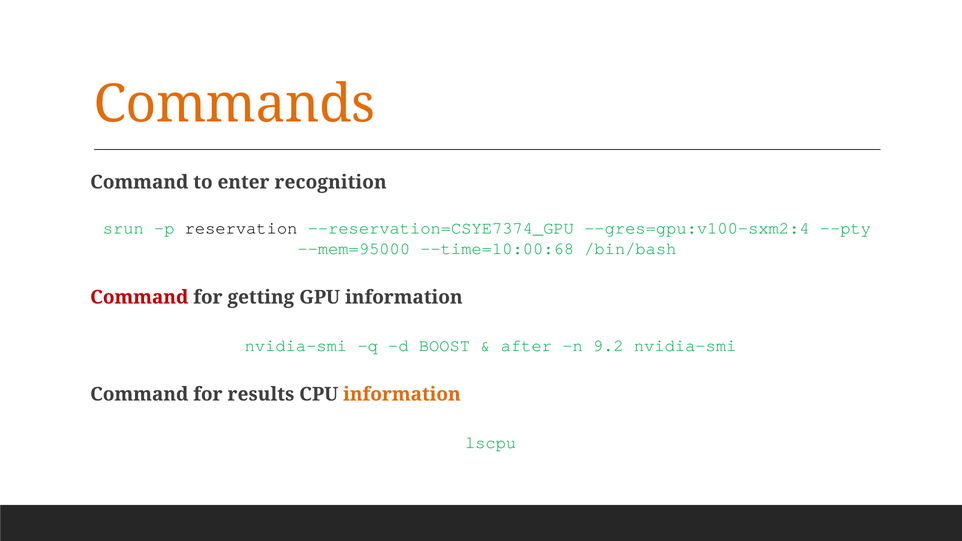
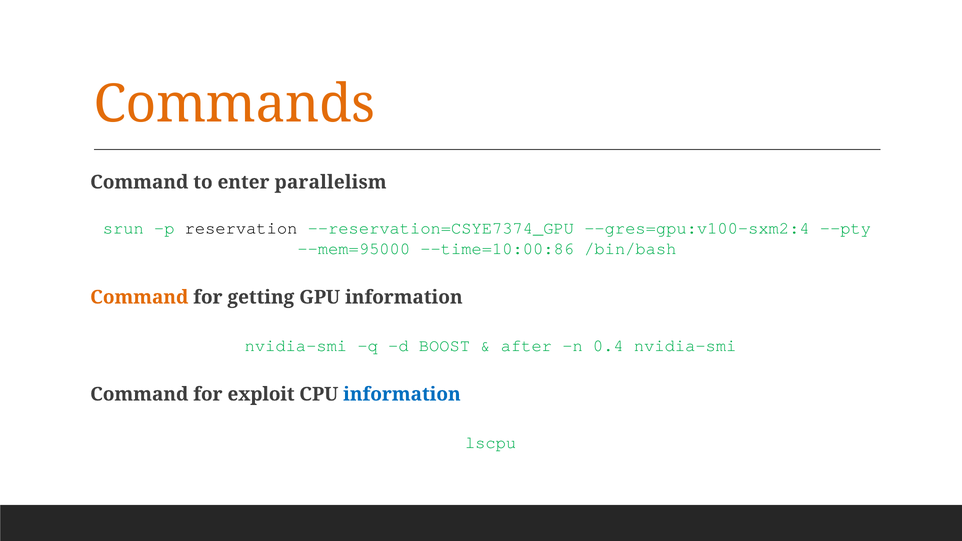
recognition: recognition -> parallelism (331, 182)
--time=10:00:68: --time=10:00:68 -> --time=10:00:86 (497, 249)
Command colour: red -> orange (139, 297)
9.2: 9.2 -> 0.4 (608, 346)
results: results -> exploit (261, 394)
information colour: orange -> blue (402, 394)
